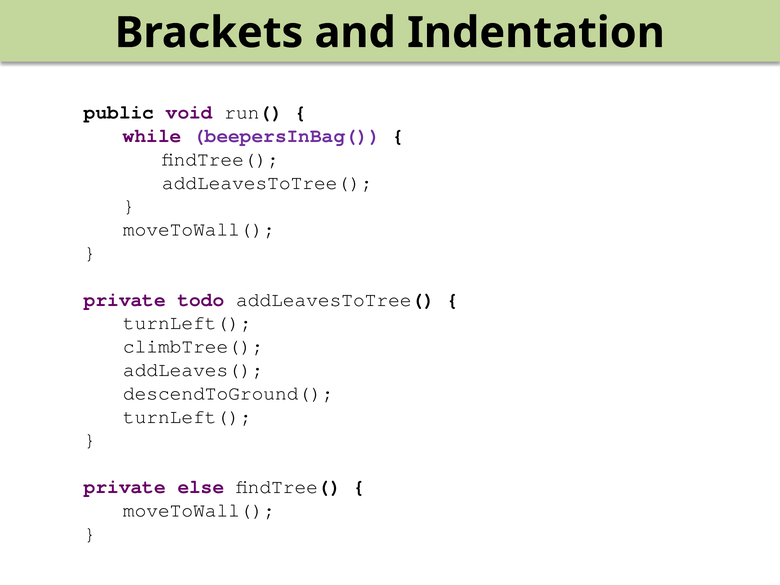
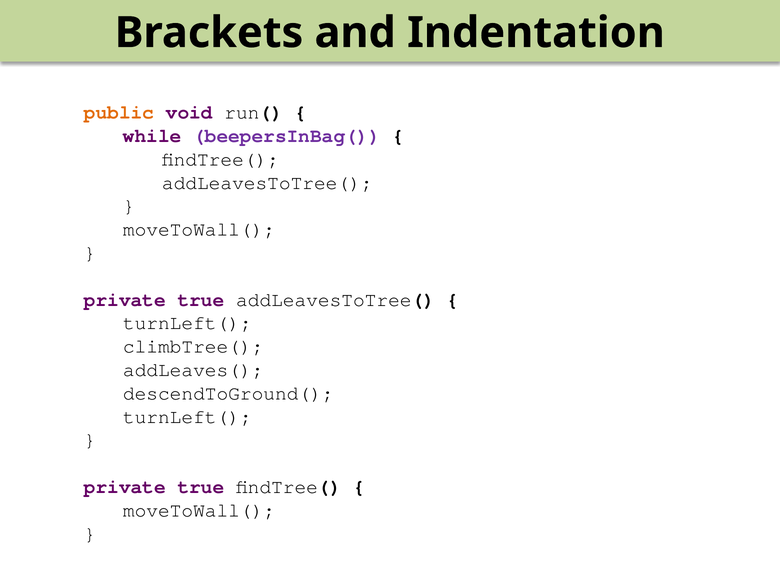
public colour: black -> orange (119, 112)
todo: todo -> true (201, 300)
else: else -> true (201, 487)
